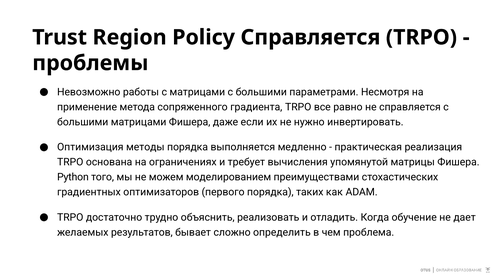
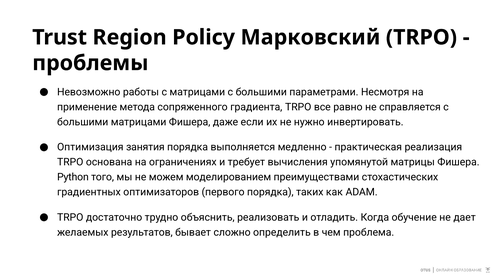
Policy Справляется: Справляется -> Марковский (310, 37)
методы: методы -> занятия (145, 147)
